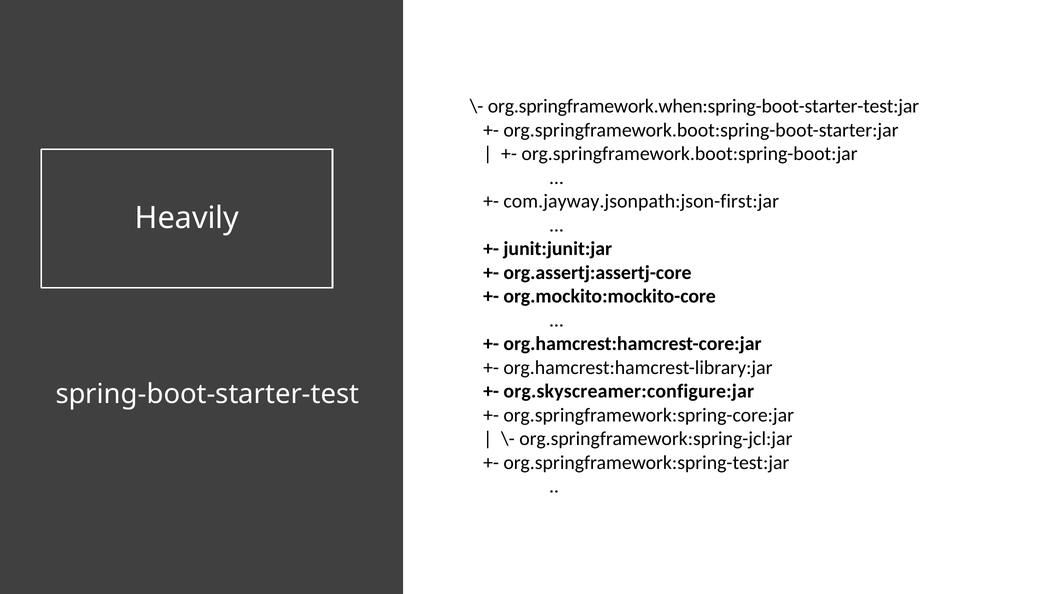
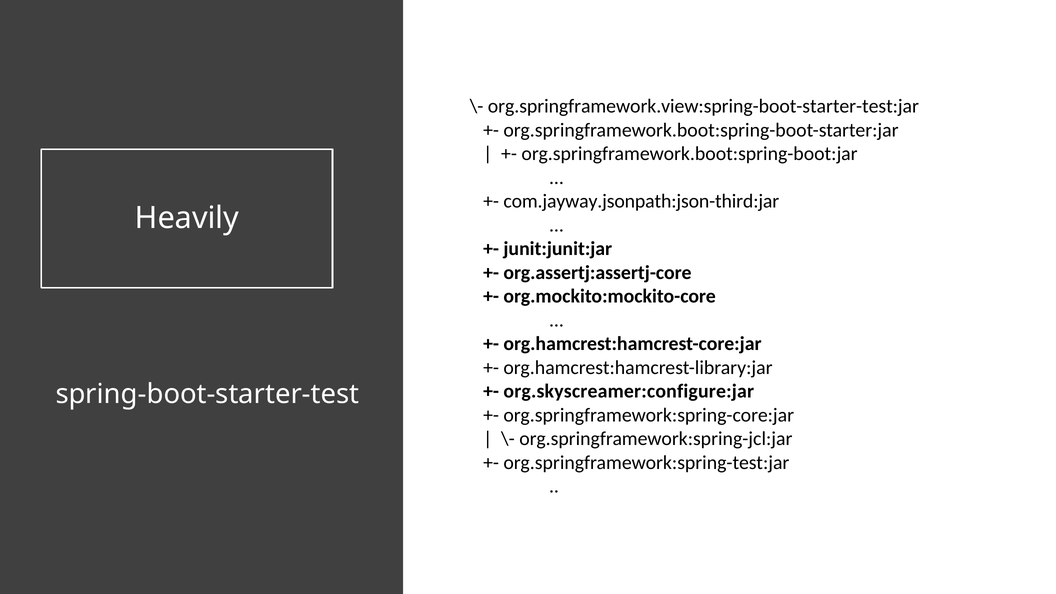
org.springframework.when:spring-boot-starter-test:jar: org.springframework.when:spring-boot-starter-test:jar -> org.springframework.view:spring-boot-starter-test:jar (703, 106)
com.jayway.jsonpath:json-first:jar: com.jayway.jsonpath:json-first:jar -> com.jayway.jsonpath:json-third:jar (641, 201)
